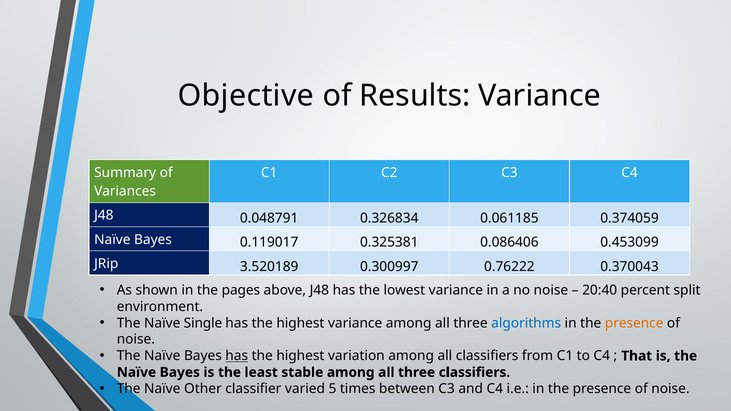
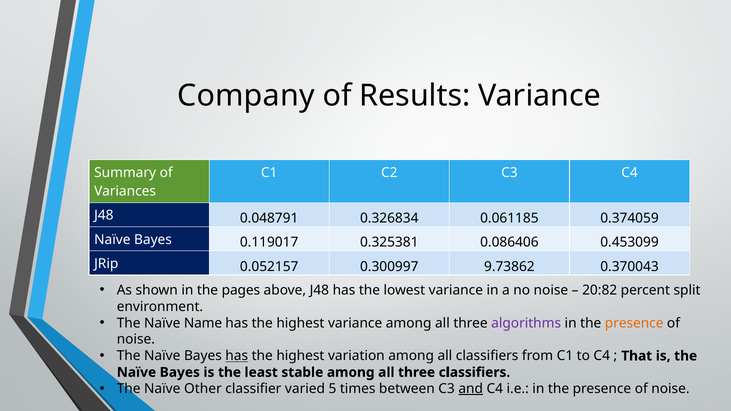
Objective: Objective -> Company (246, 96)
3.520189: 3.520189 -> 0.052157 (269, 267)
0.76222: 0.76222 -> 9.73862 (509, 267)
20:40: 20:40 -> 20:82 (600, 290)
Single: Single -> Name (203, 323)
algorithms colour: blue -> purple (526, 323)
and underline: none -> present (471, 389)
